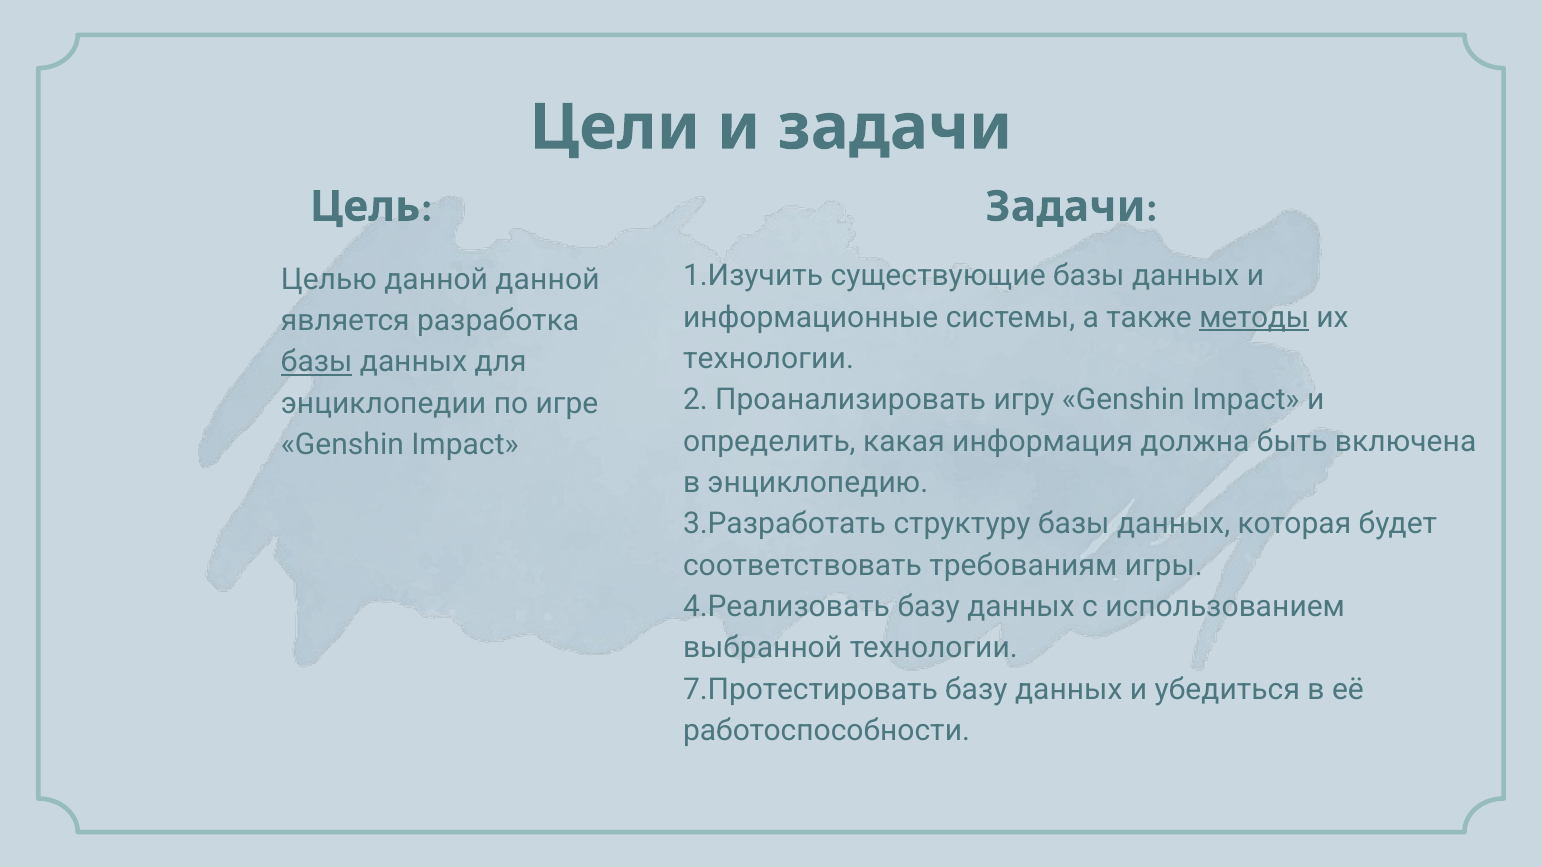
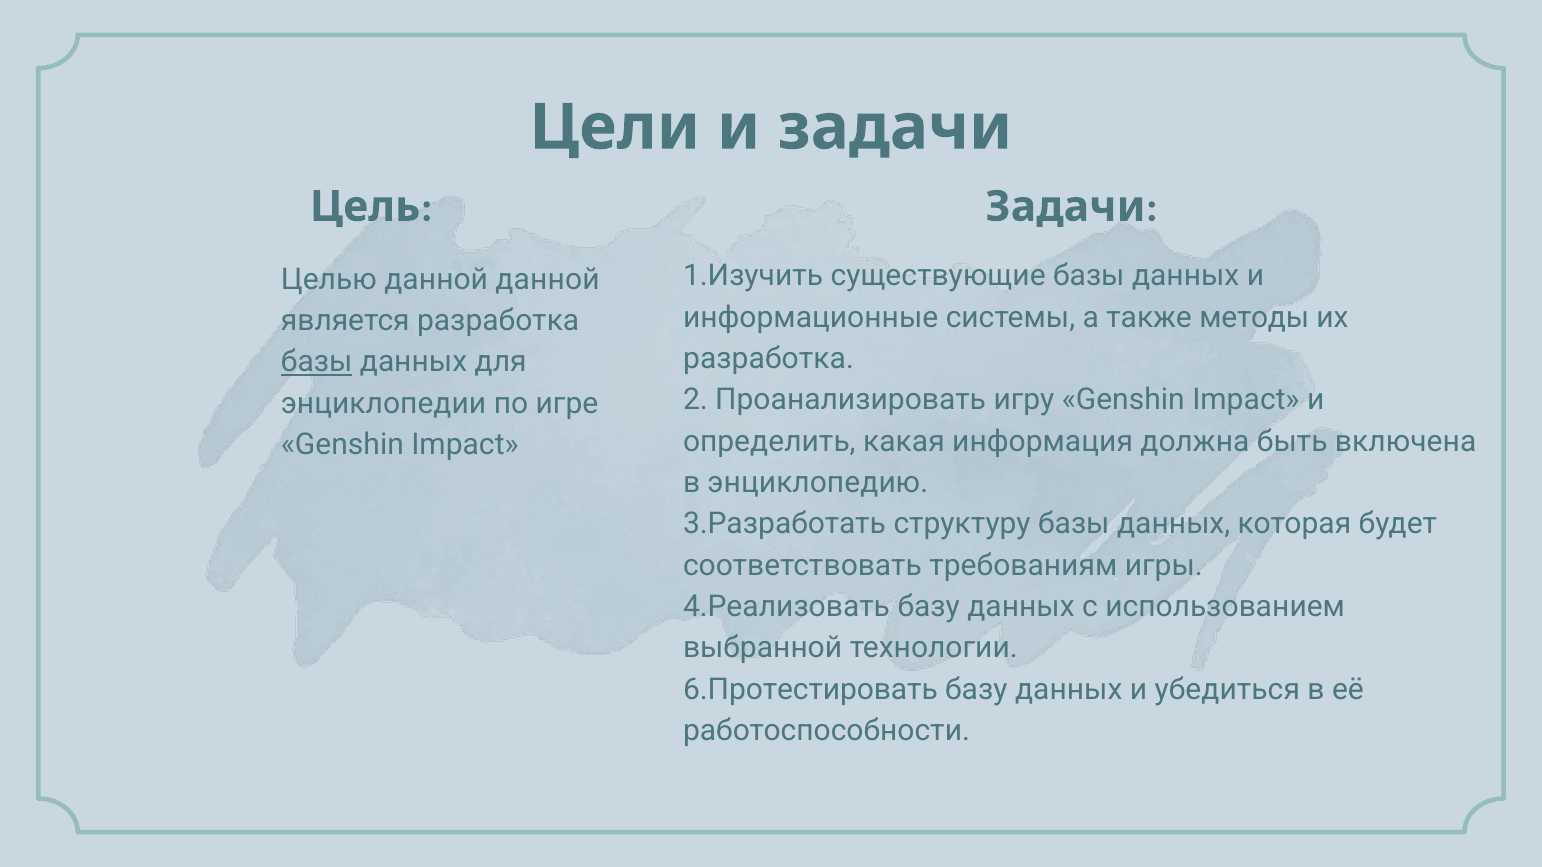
методы underline: present -> none (1254, 318)
технологии: технологии -> разработка (769, 359)
7.Протестировать: 7.Протестировать -> 6.Протестировать (810, 690)
